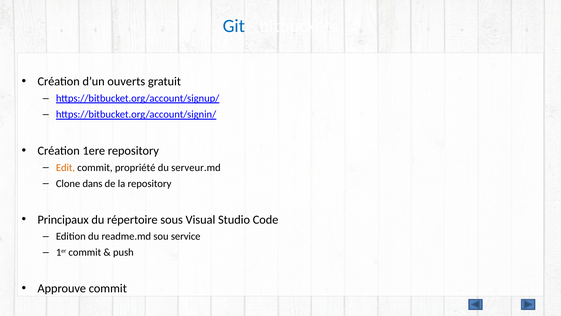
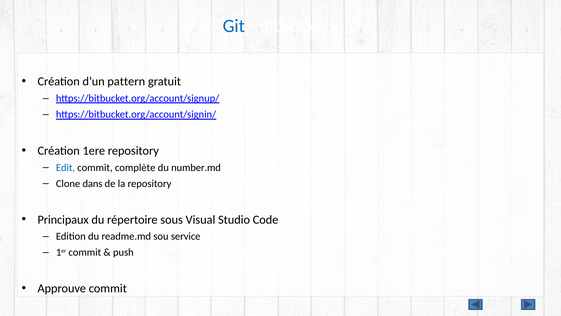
ouverts: ouverts -> pattern (126, 81)
Edit colour: orange -> blue (65, 167)
propriété: propriété -> complète (135, 167)
serveur.md: serveur.md -> number.md (196, 167)
